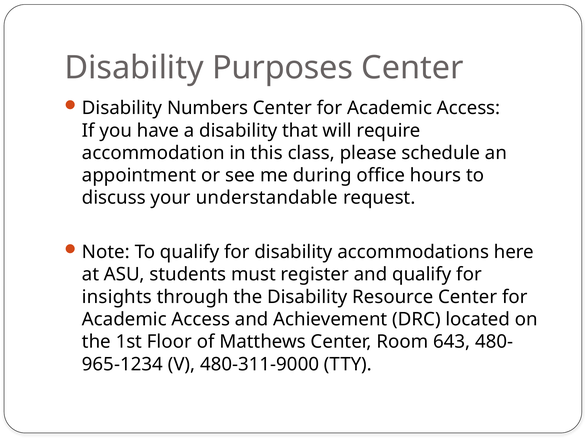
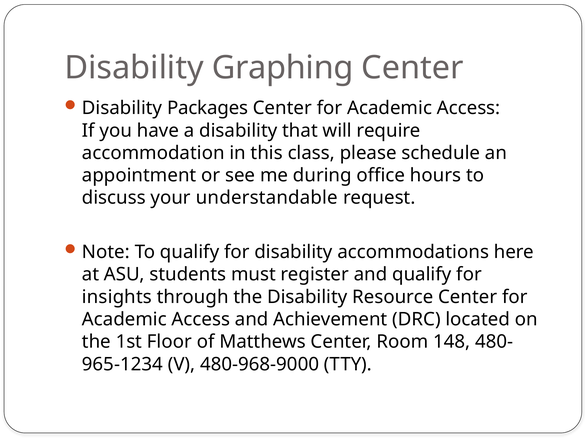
Purposes: Purposes -> Graphing (283, 68)
Numbers: Numbers -> Packages (208, 108)
643: 643 -> 148 (452, 342)
480-311-9000: 480-311-9000 -> 480-968-9000 (260, 365)
